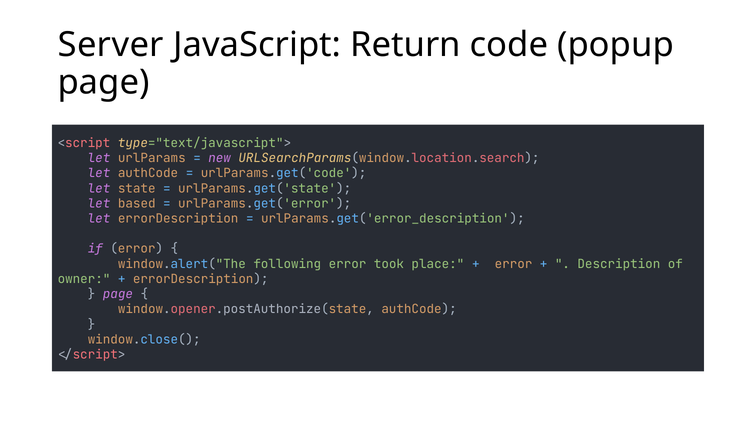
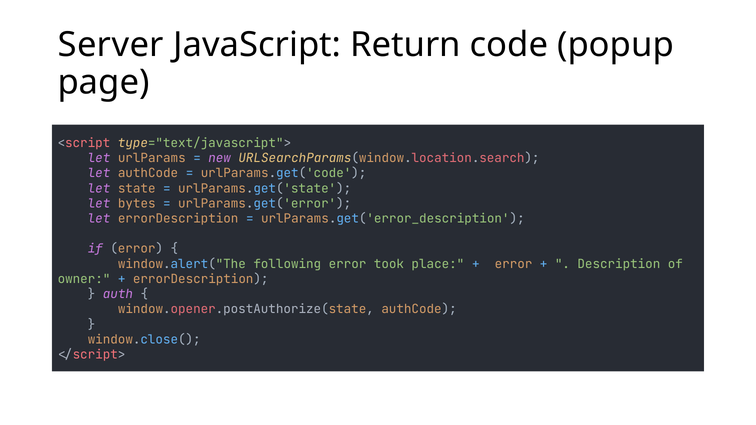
based: based -> bytes (137, 204)
page: page -> auth (118, 294)
